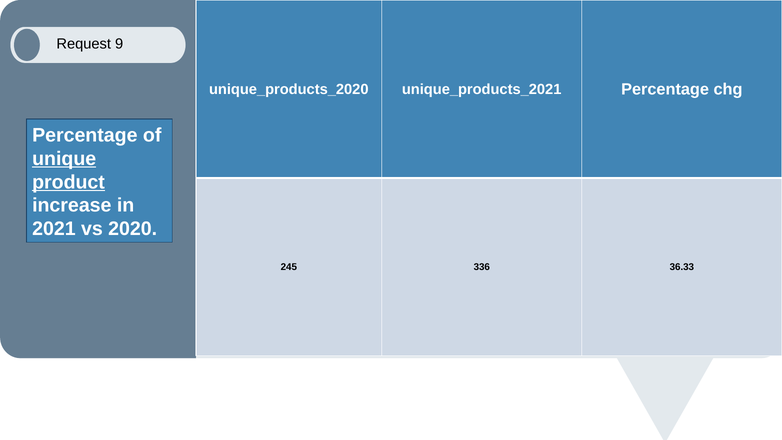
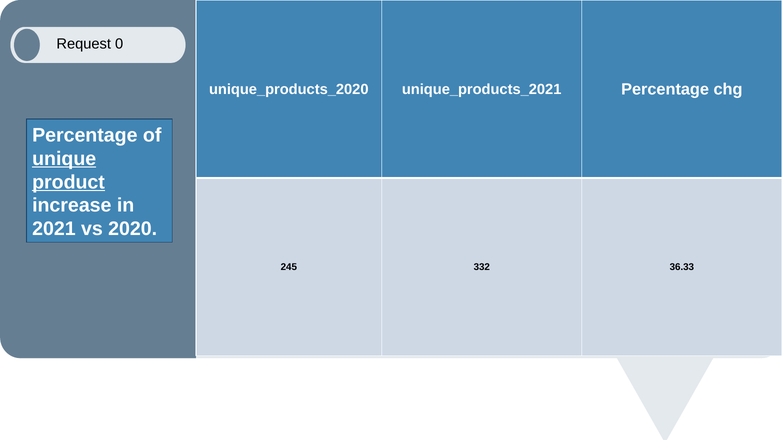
9: 9 -> 0 (119, 44)
336: 336 -> 332 (482, 267)
